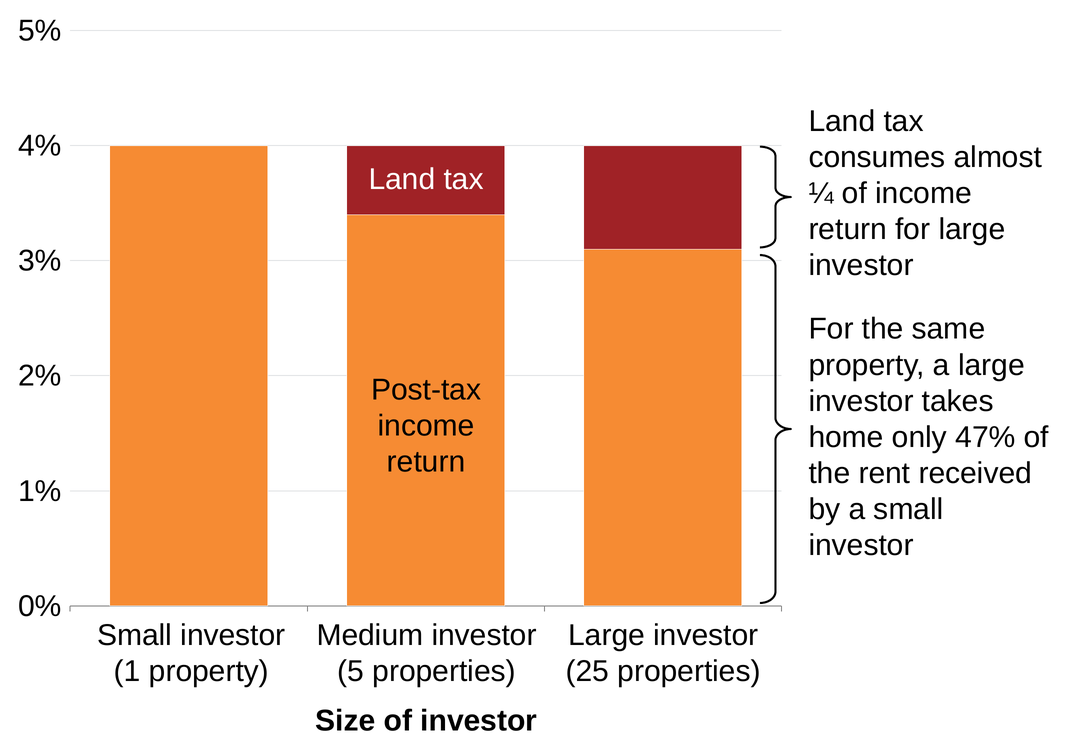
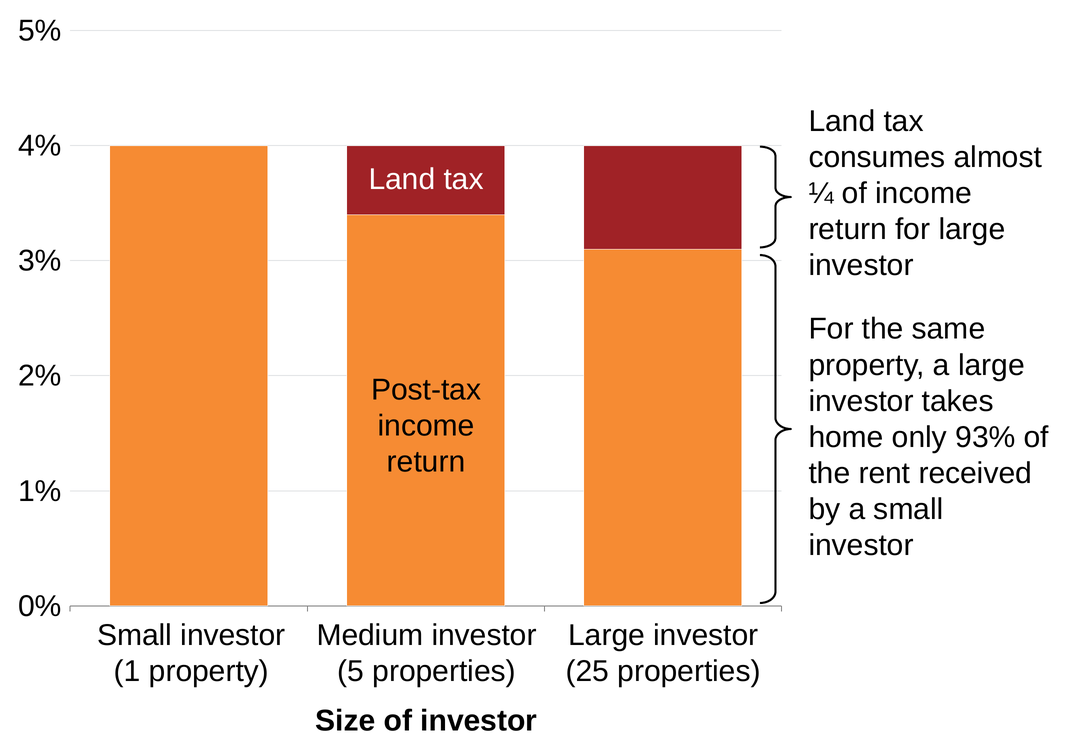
47%: 47% -> 93% (985, 438)
